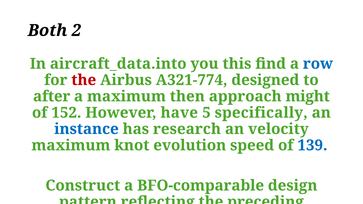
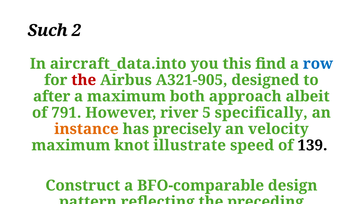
Both: Both -> Such (48, 30)
A321-774: A321-774 -> A321-905 (192, 80)
then: then -> both (187, 96)
might: might -> albeit (308, 96)
152: 152 -> 791 (66, 113)
have: have -> river (179, 113)
instance colour: blue -> orange (86, 129)
research: research -> precisely (187, 129)
evolution: evolution -> illustrate (190, 145)
139 colour: blue -> black (312, 145)
